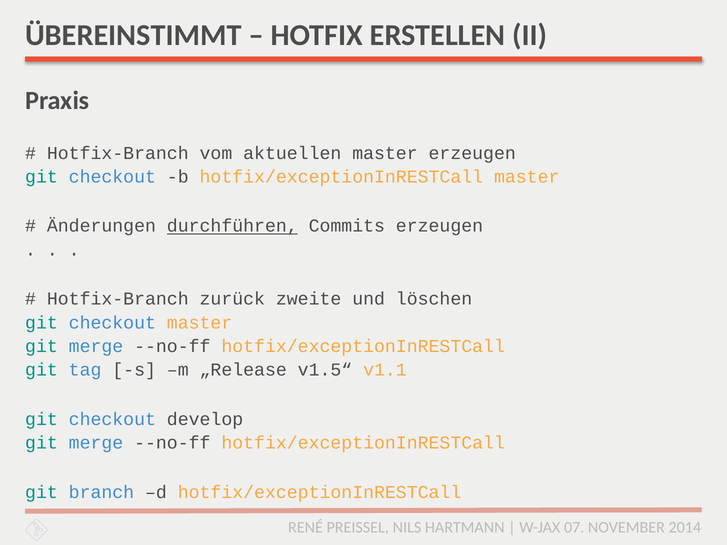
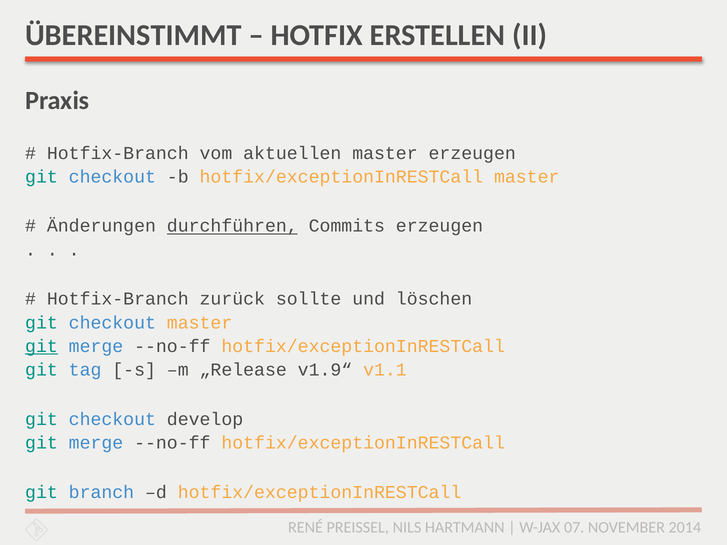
zweite: zweite -> sollte (309, 299)
git underline: none -> present (41, 346)
v1.5“: v1.5“ -> v1.9“ (325, 370)
